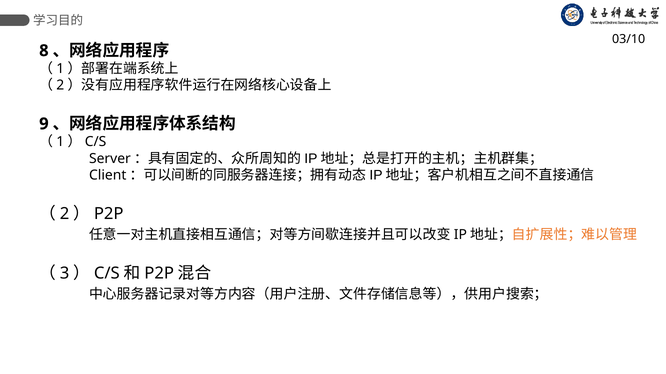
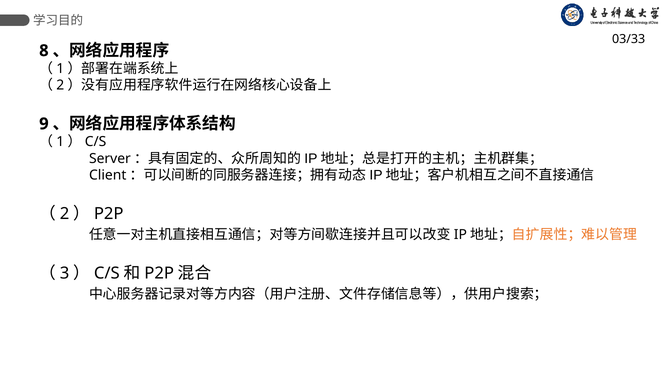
03/10: 03/10 -> 03/33 (629, 39)
